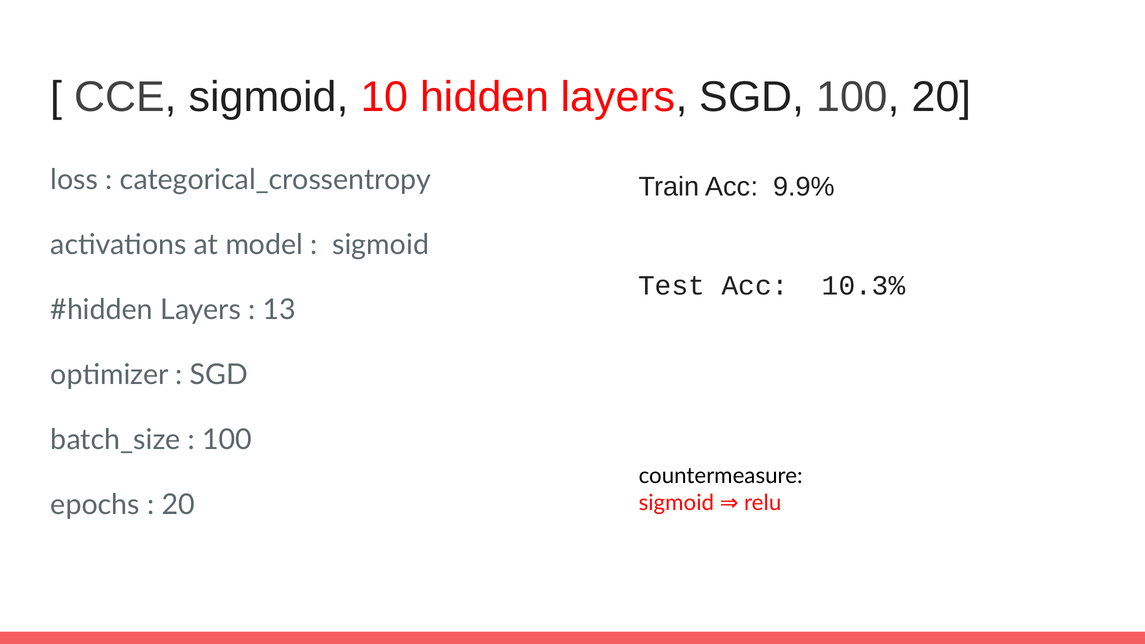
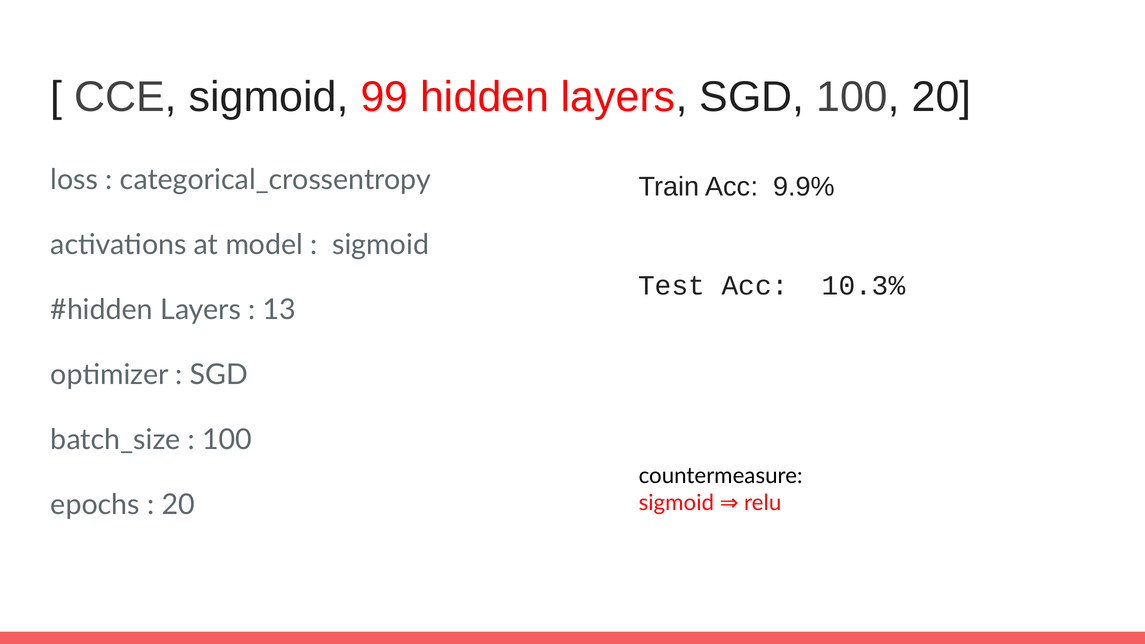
10: 10 -> 99 (384, 97)
